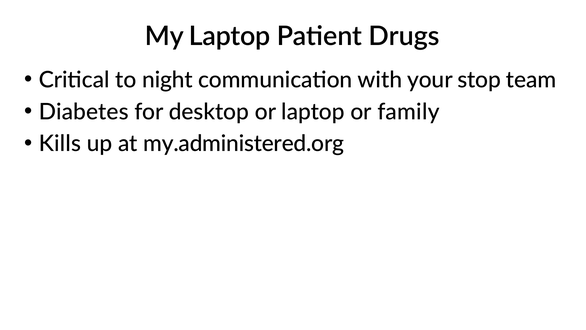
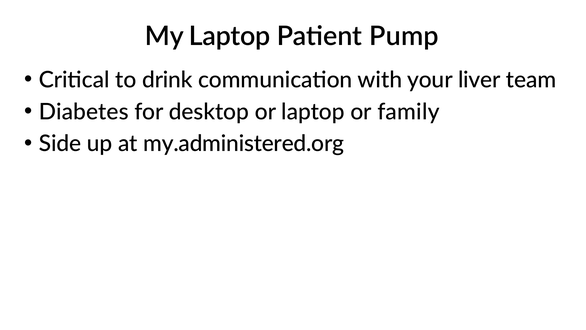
Drugs: Drugs -> Pump (404, 36)
night: night -> drink (167, 80)
stop: stop -> liver (479, 80)
Kills: Kills -> Side (60, 144)
